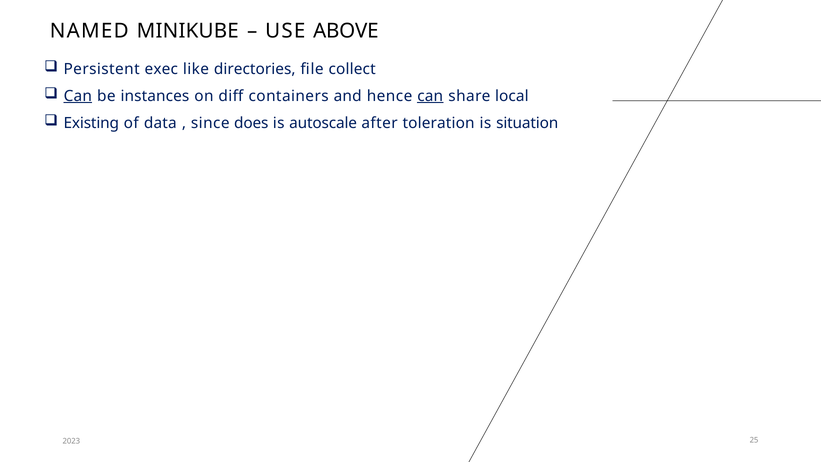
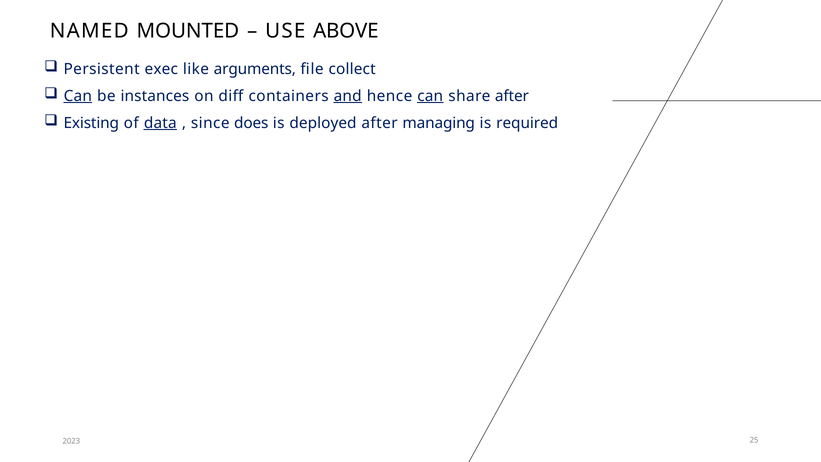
MINIKUBE: MINIKUBE -> MOUNTED (188, 31)
directories: directories -> arguments (255, 69)
and underline: none -> present (348, 96)
share local: local -> after (512, 96)
data underline: none -> present (160, 123)
autoscale: autoscale -> deployed (323, 123)
toleration: toleration -> managing (439, 123)
situation: situation -> required (527, 123)
